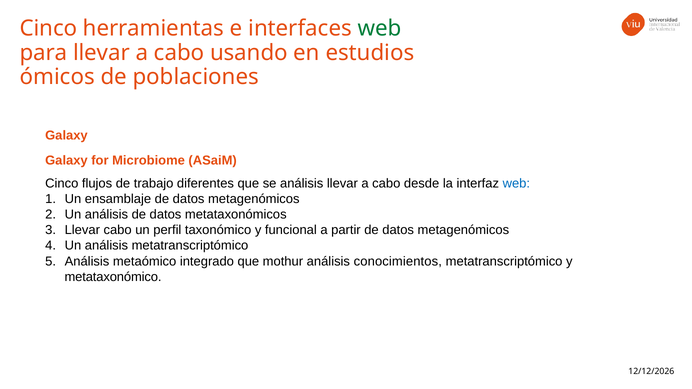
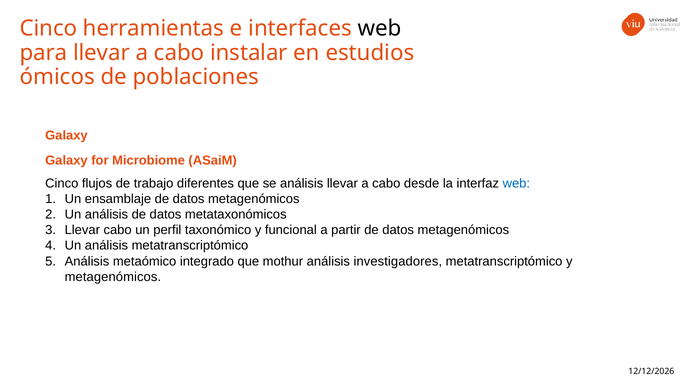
web colour: green -> black (380, 29)
usando: usando -> instalar (249, 53)
conocimientos: conocimientos -> investigadores (398, 261)
metataxonómico: metataxonómico -> metagenómicos (113, 277)
